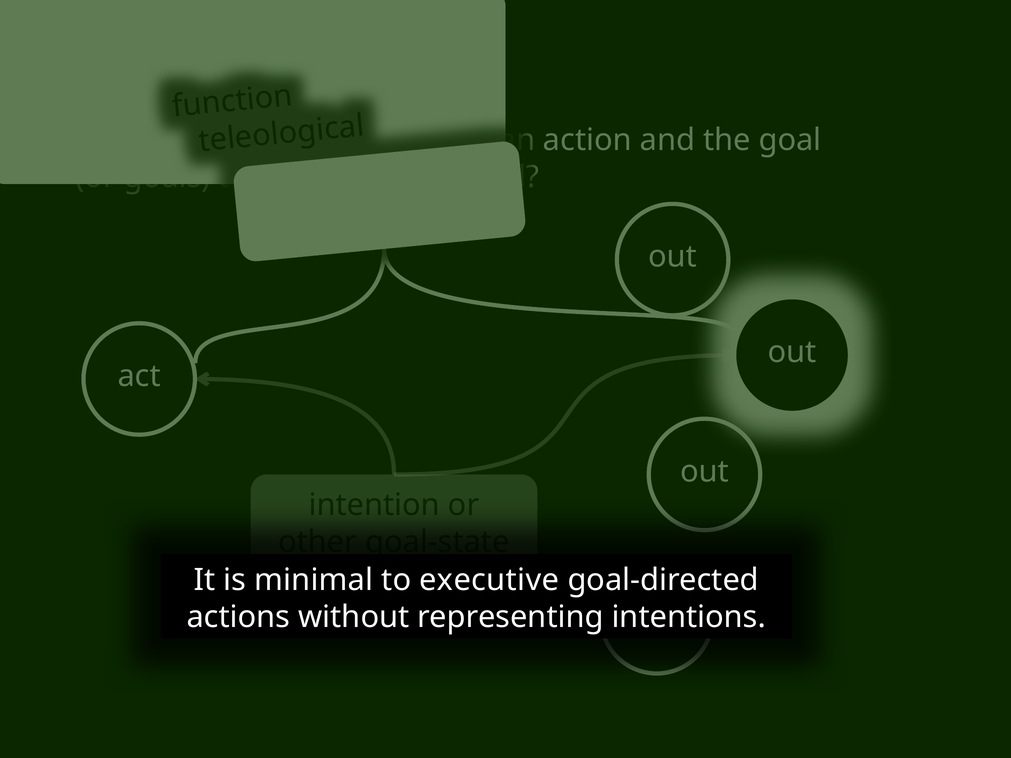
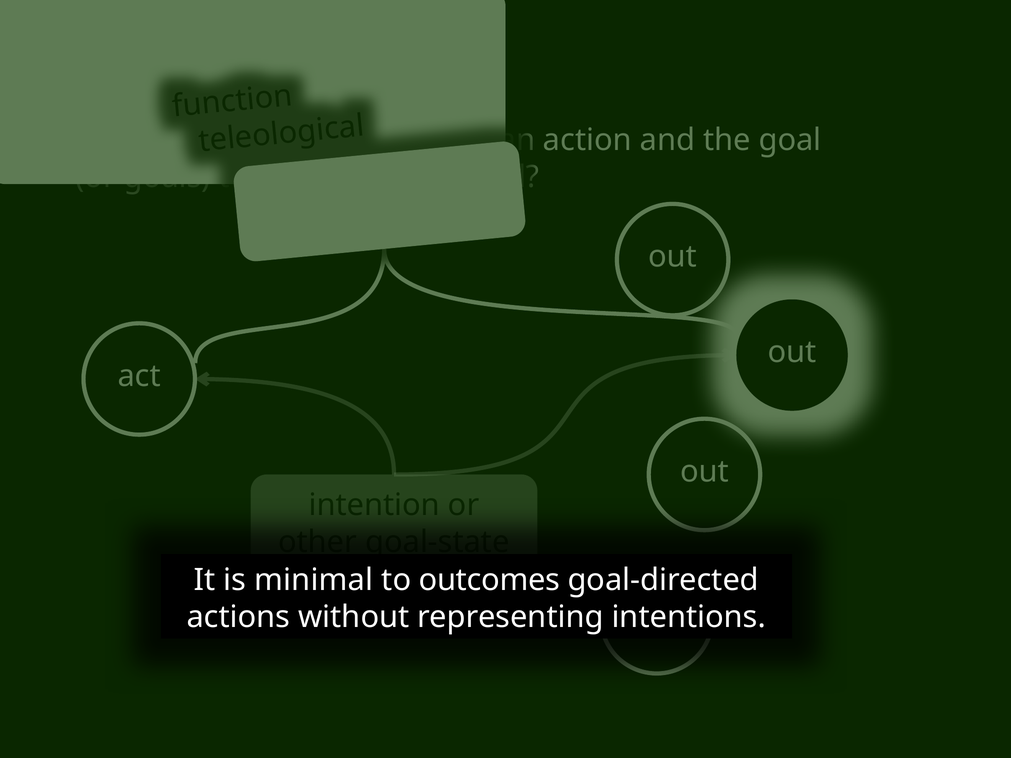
to executive: executive -> outcomes (489, 580)
